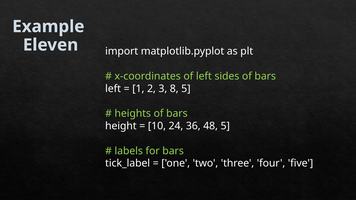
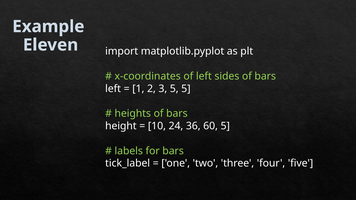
3 8: 8 -> 5 (174, 89)
48: 48 -> 60 (211, 126)
